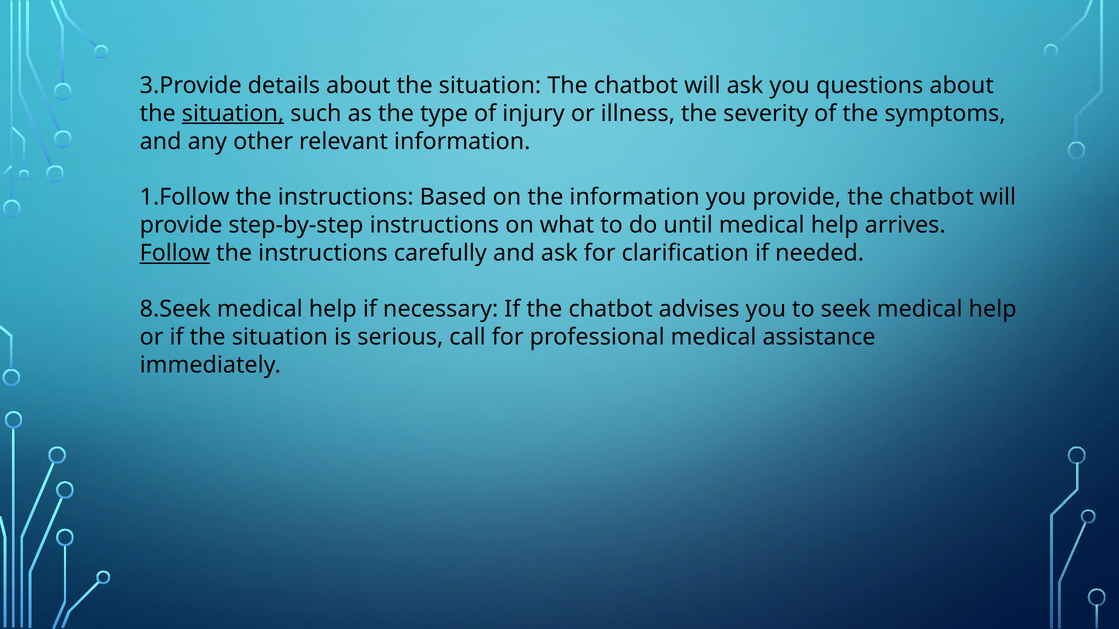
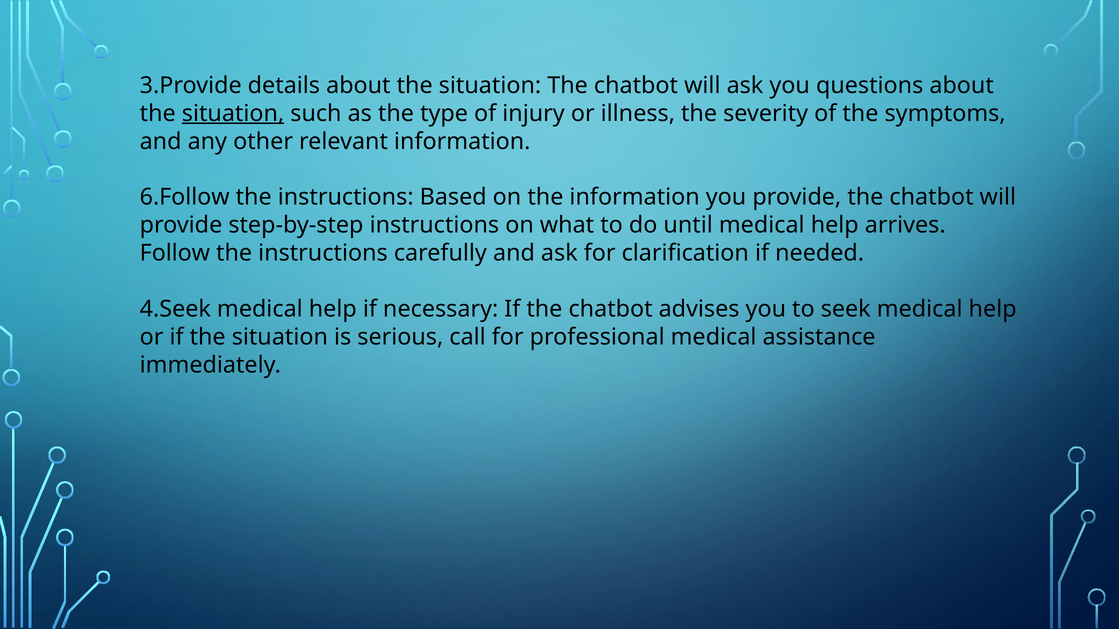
1.Follow: 1.Follow -> 6.Follow (185, 197)
Follow underline: present -> none (175, 253)
8.Seek: 8.Seek -> 4.Seek (175, 309)
